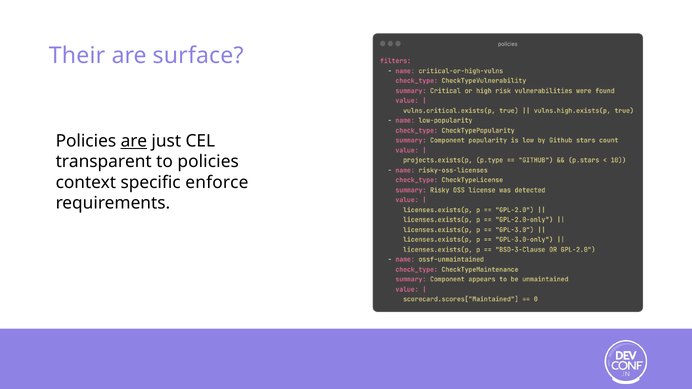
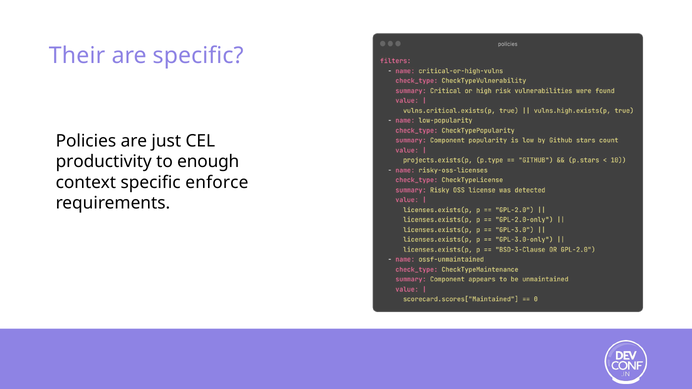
are surface: surface -> specific (198, 56)
are underline: present -> none (134, 141)
transparent: transparent -> productivity (104, 162)
to policies: policies -> enough (208, 162)
